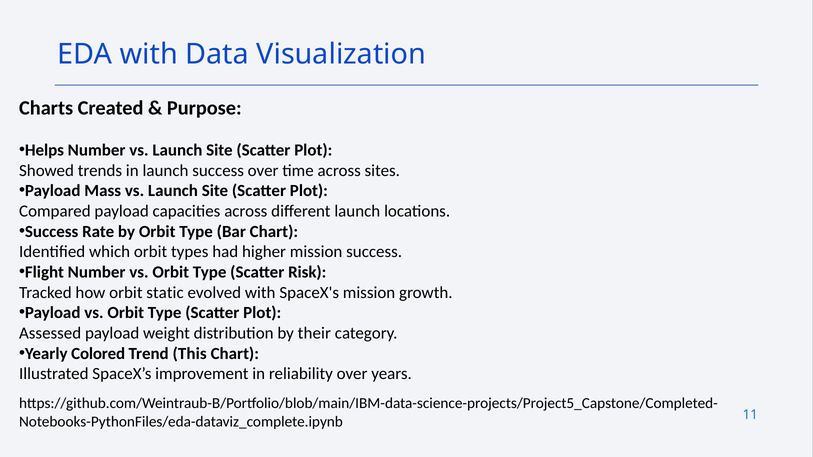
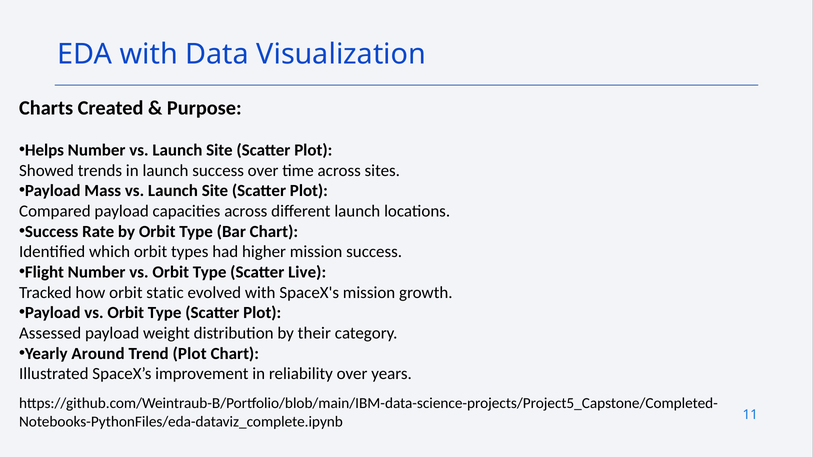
Risk: Risk -> Live (307, 272)
Colored: Colored -> Around (98, 354)
Trend This: This -> Plot (190, 354)
